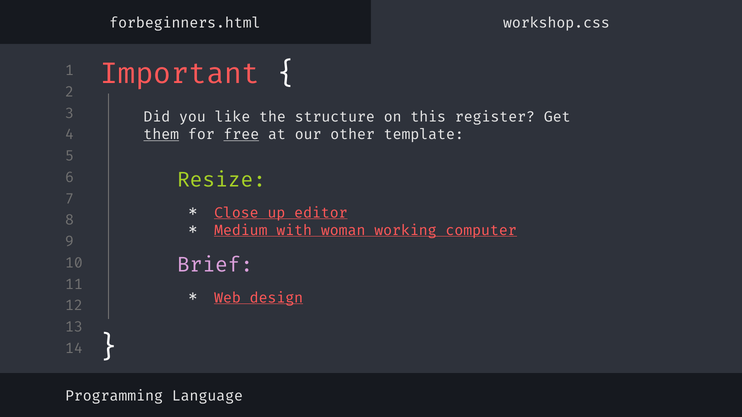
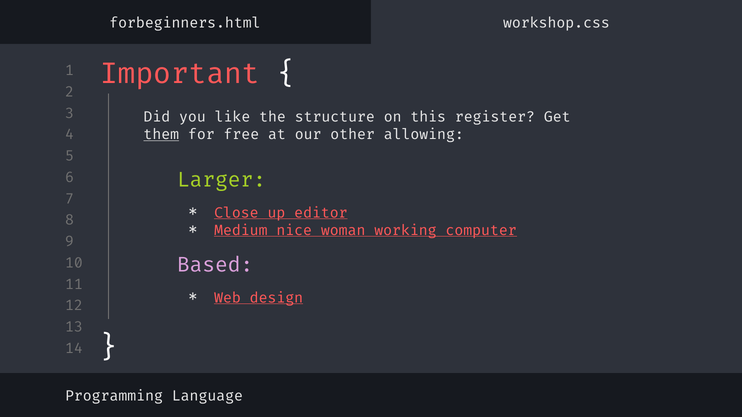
free underline: present -> none (241, 135)
template: template -> allowing (424, 135)
Resize: Resize -> Larger (221, 180)
with: with -> nice (294, 231)
Brief: Brief -> Based (215, 265)
